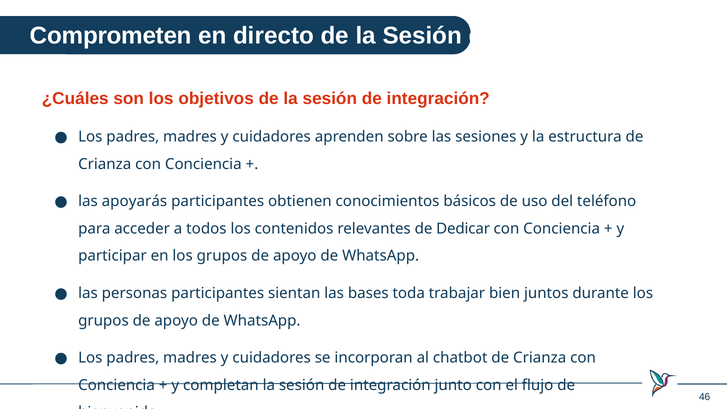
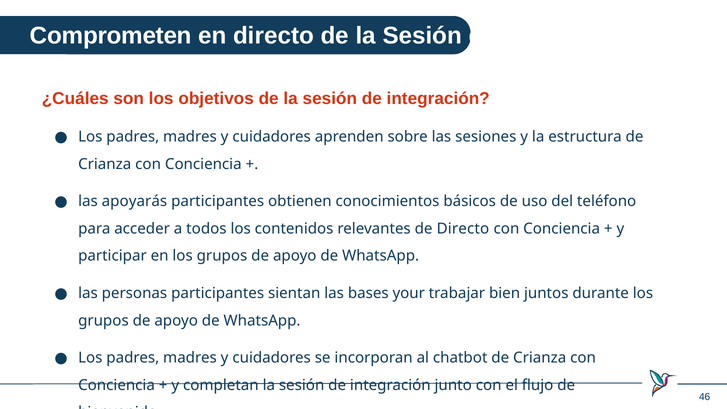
de Dedicar: Dedicar -> Directo (463, 229)
toda: toda -> your (409, 293)
